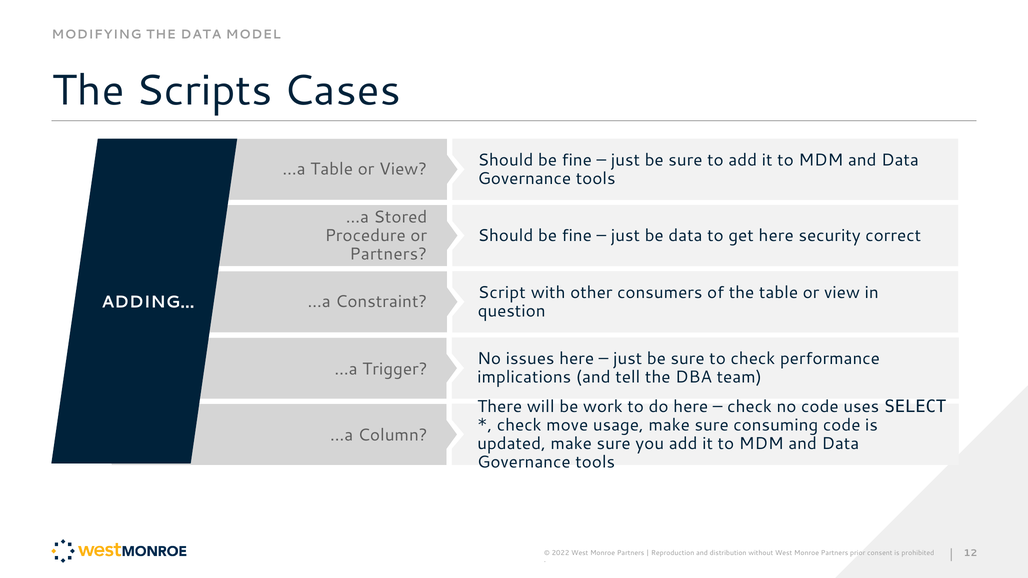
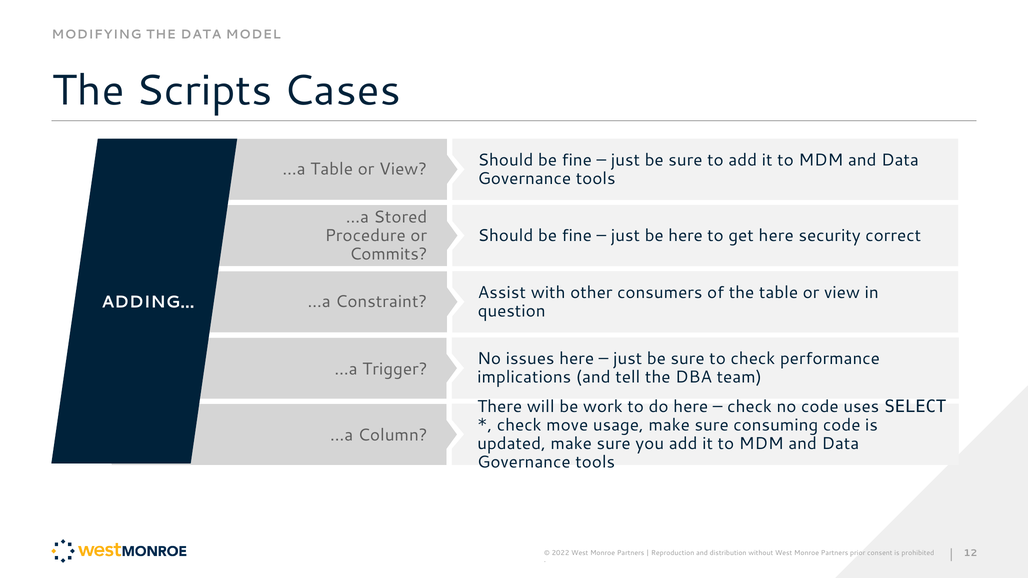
be data: data -> here (686, 236)
Partners: Partners -> Commits (388, 254)
Script: Script -> Assist (502, 293)
